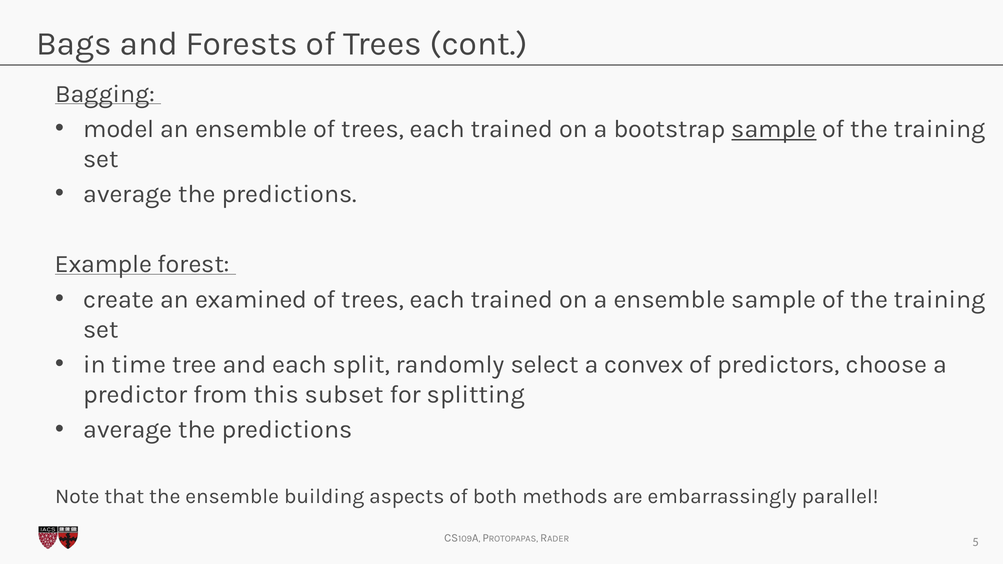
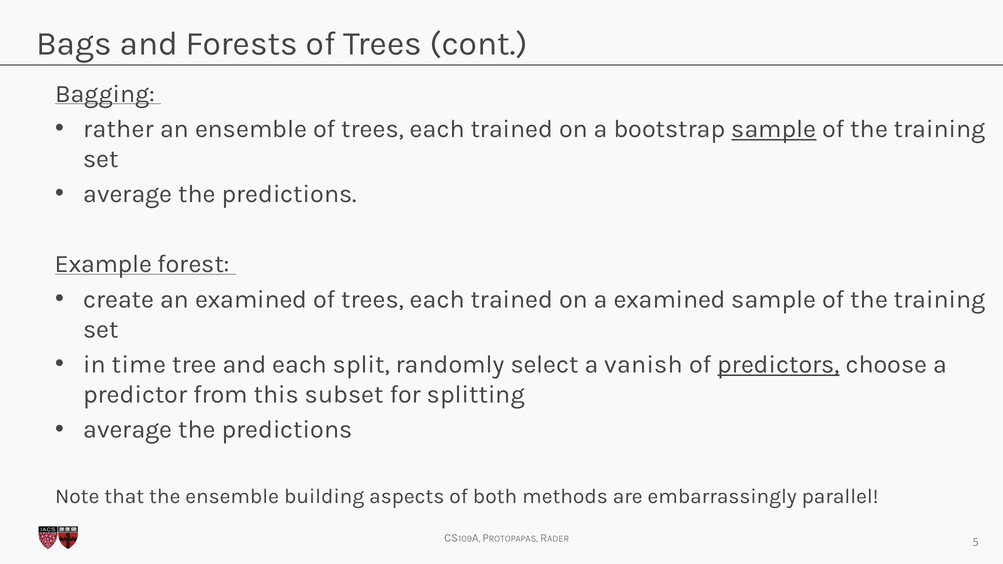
model: model -> rather (119, 129)
a ensemble: ensemble -> examined (670, 299)
convex: convex -> vanish (644, 365)
predictors underline: none -> present (779, 365)
